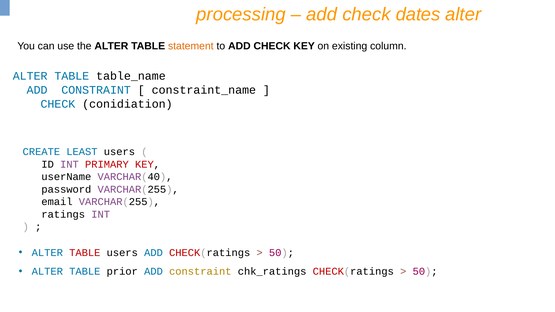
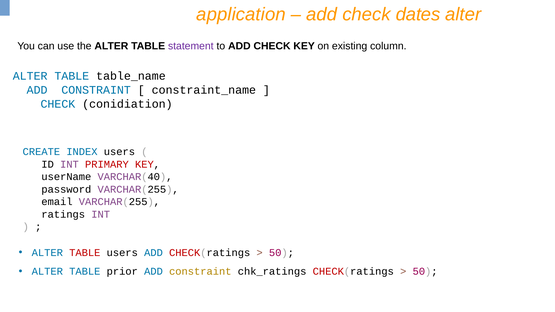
processing: processing -> application (241, 14)
statement colour: orange -> purple (191, 46)
LEAST: LEAST -> INDEX (82, 152)
